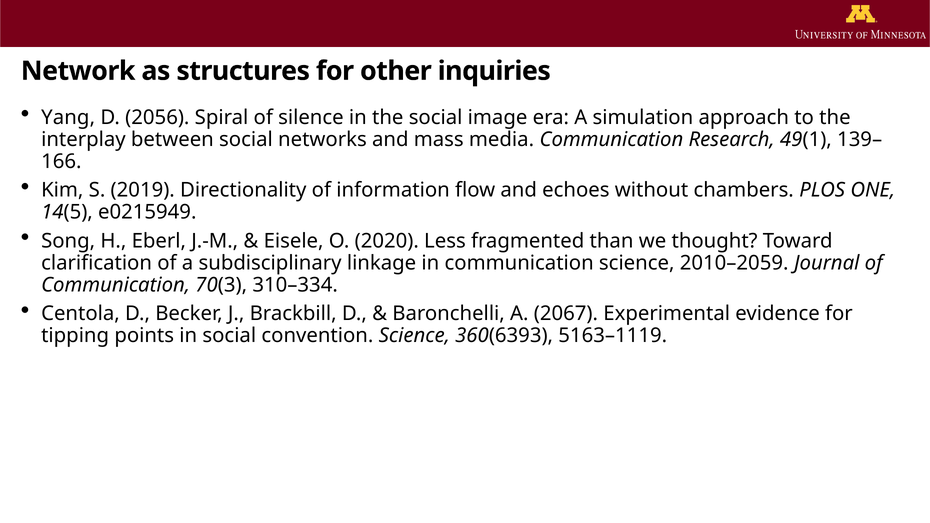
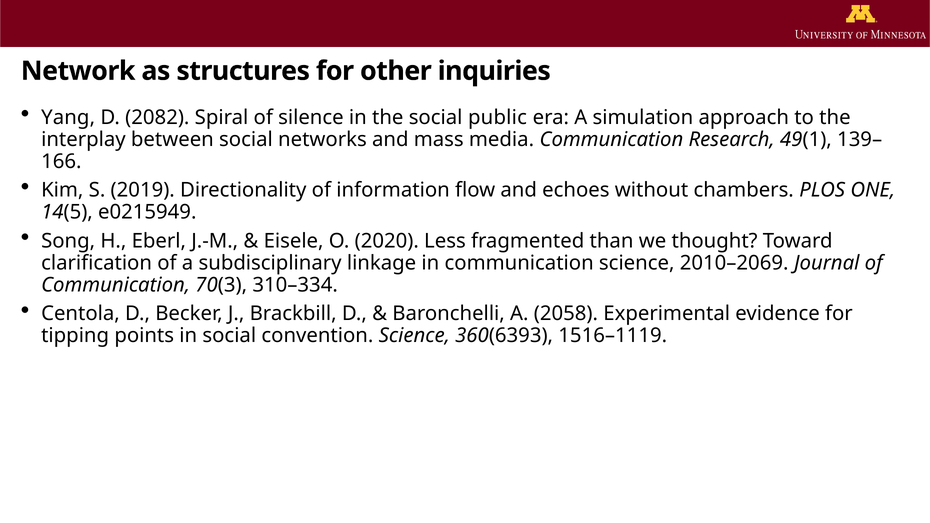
2056: 2056 -> 2082 (157, 118)
image: image -> public (497, 118)
2010–2059: 2010–2059 -> 2010–2069 (734, 263)
2067: 2067 -> 2058 (566, 314)
5163–1119: 5163–1119 -> 1516–1119 (613, 336)
